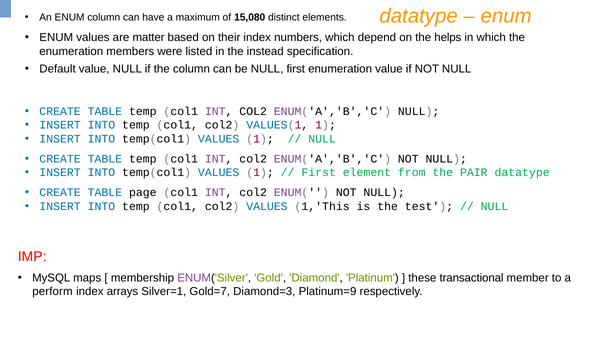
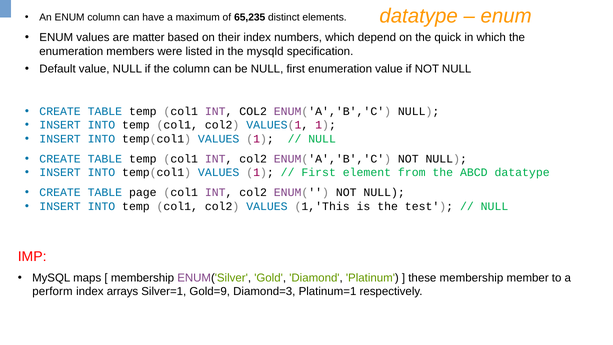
15,080: 15,080 -> 65,235 (250, 18)
helps: helps -> quick (448, 38)
instead: instead -> mysqld (265, 51)
PAIR: PAIR -> ABCD (474, 173)
these transactional: transactional -> membership (471, 278)
Gold=7: Gold=7 -> Gold=9 (210, 292)
Platinum=9: Platinum=9 -> Platinum=1 (328, 292)
